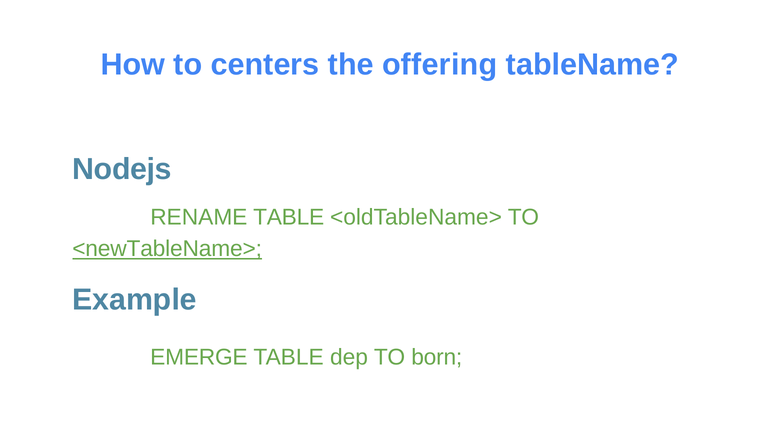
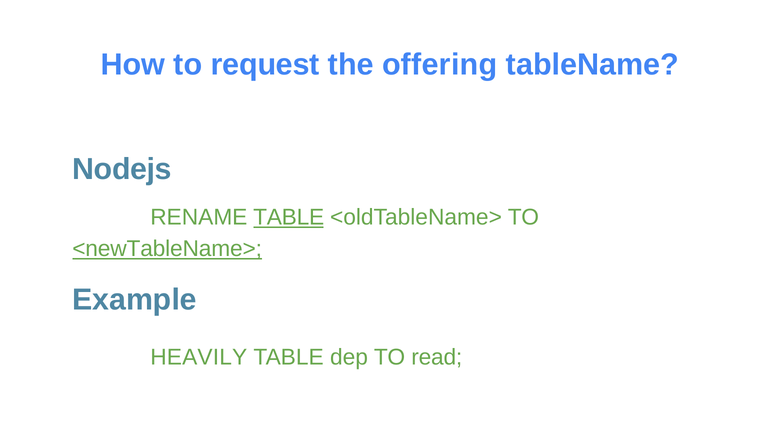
centers: centers -> request (265, 65)
TABLE underline: none -> present (289, 217)
EMERGE: EMERGE -> HEAVILY (199, 357)
born: born -> read (437, 357)
